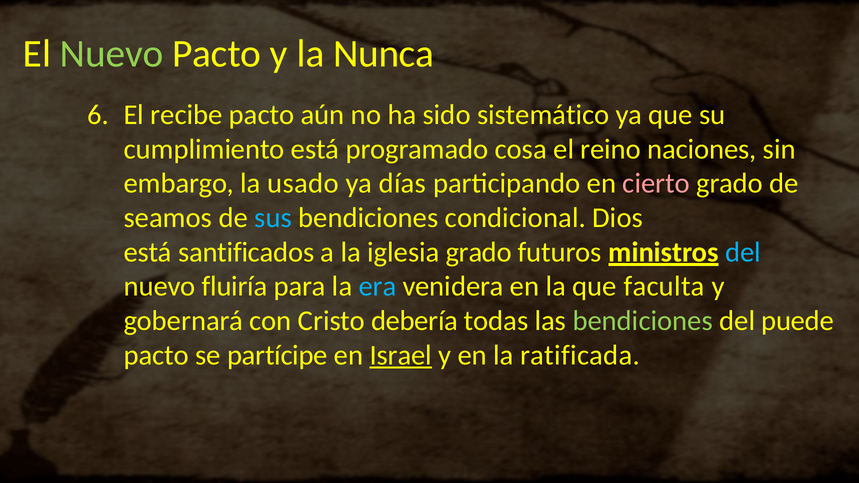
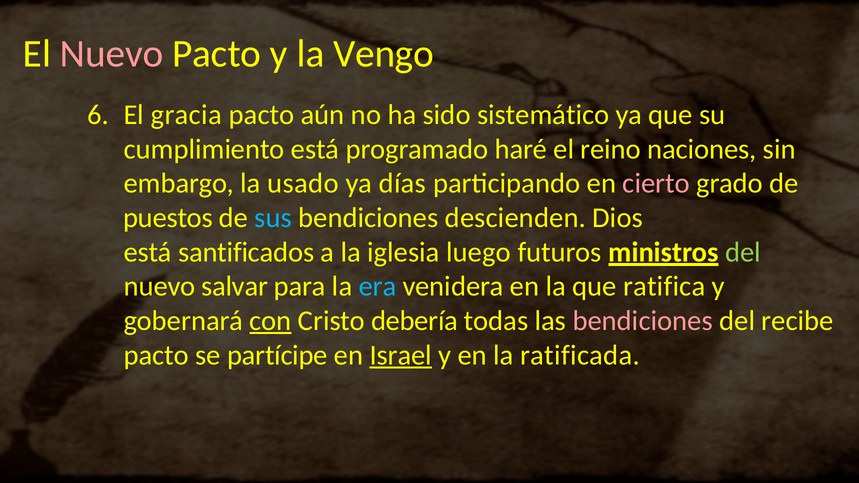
Nuevo colour: light green -> pink (112, 54)
Nunca: Nunca -> Vengo (384, 54)
recibe: recibe -> gracia (186, 115)
cosa: cosa -> haré (521, 149)
seamos: seamos -> puestos (168, 218)
condicional: condicional -> descienden (515, 218)
iglesia grado: grado -> luego (479, 252)
del colour: light blue -> light green (743, 252)
fluiría: fluiría -> salvar (235, 287)
faculta: faculta -> ratifica (664, 287)
con underline: none -> present (270, 321)
bendiciones colour: light green -> pink (643, 321)
puede: puede -> recibe (797, 321)
